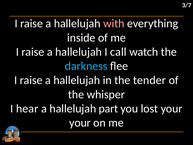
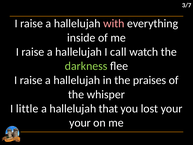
darkness colour: light blue -> light green (86, 66)
tender: tender -> praises (150, 80)
hear: hear -> little (27, 108)
part: part -> that (108, 108)
